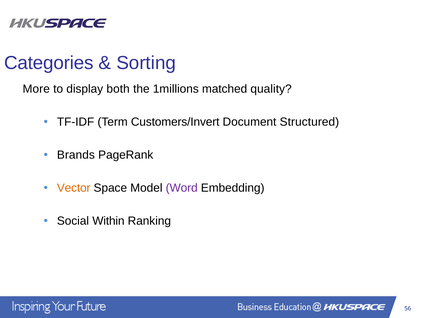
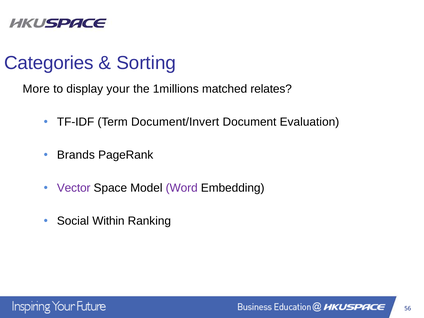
both: both -> your (118, 89)
quality: quality -> relates (271, 89)
Customers/Invert: Customers/Invert -> Document/Invert (175, 122)
Structured: Structured -> Evaluation (309, 122)
Vector colour: orange -> purple (74, 188)
